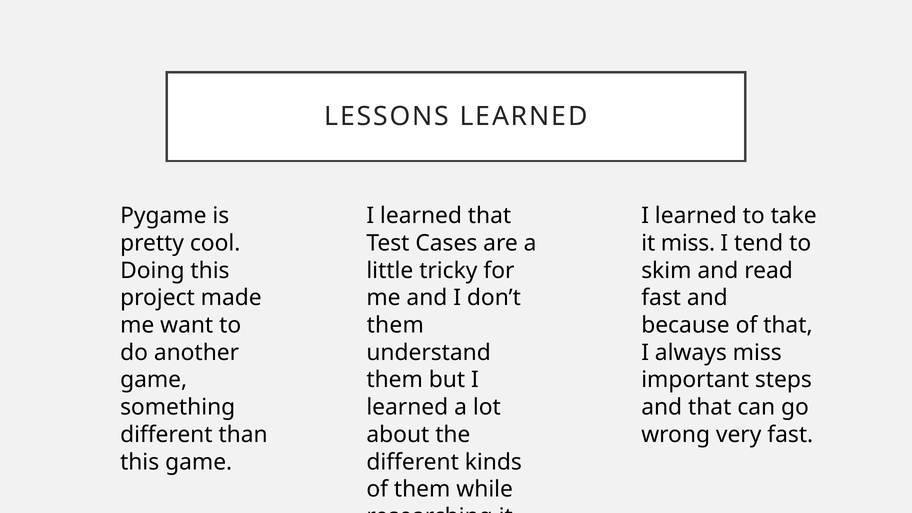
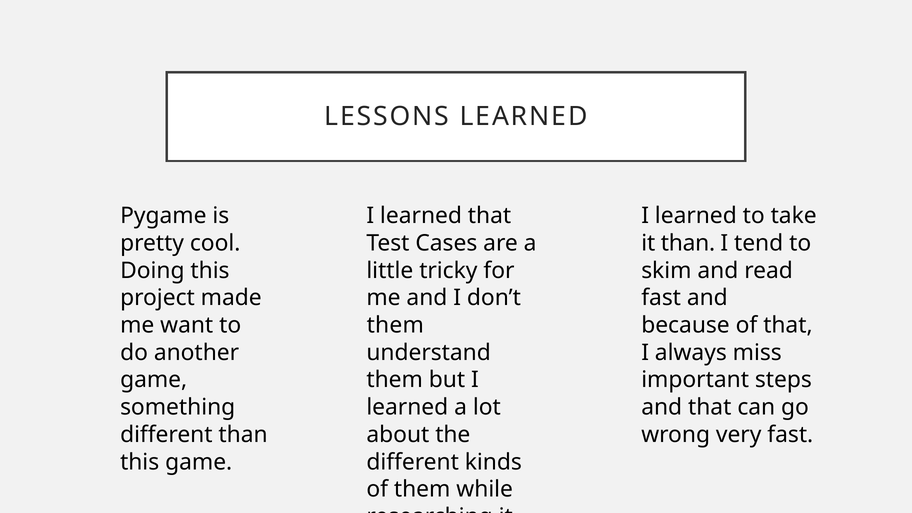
it miss: miss -> than (688, 243)
